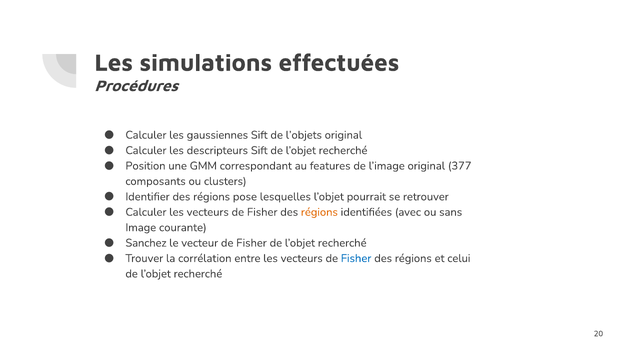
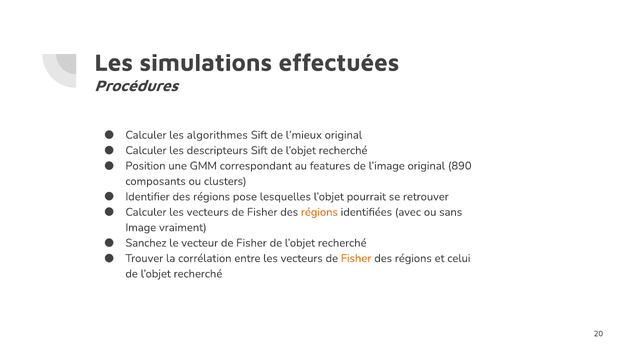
gaussiennes: gaussiennes -> algorithmes (217, 135)
l’objets: l’objets -> l’mieux (304, 135)
377: 377 -> 890 (460, 166)
courante: courante -> vraiment (183, 228)
Fisher colour: blue -> orange (356, 258)
